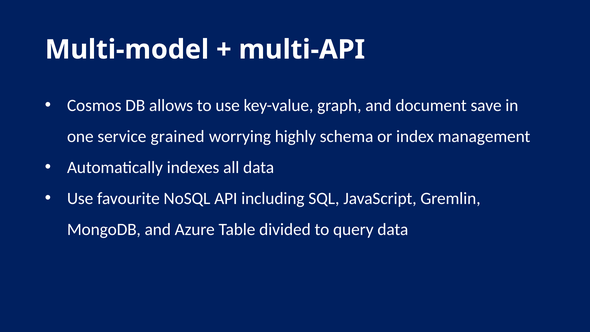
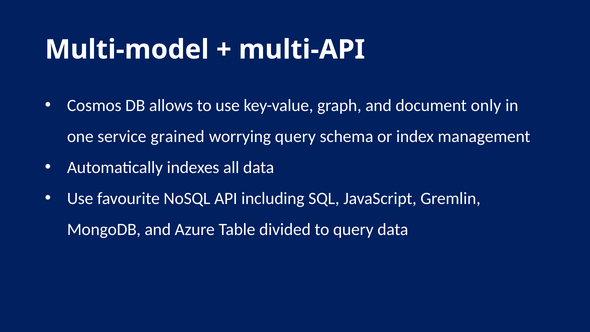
save: save -> only (486, 105)
worrying highly: highly -> query (295, 136)
